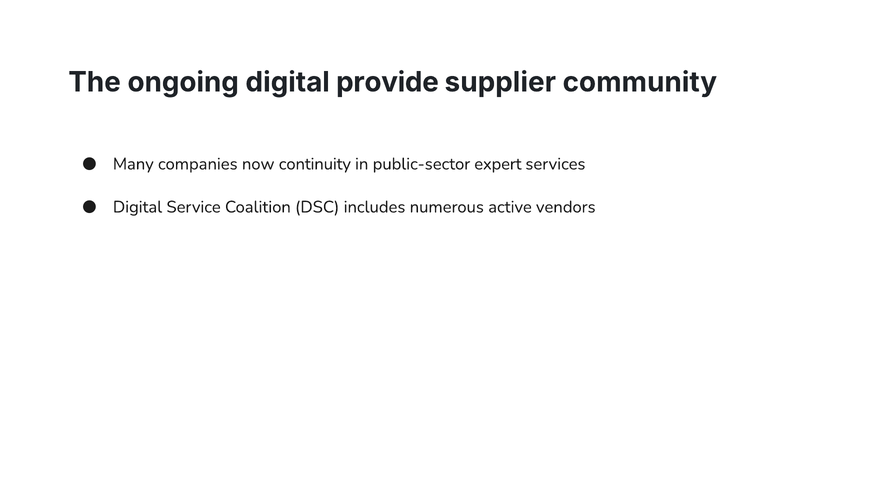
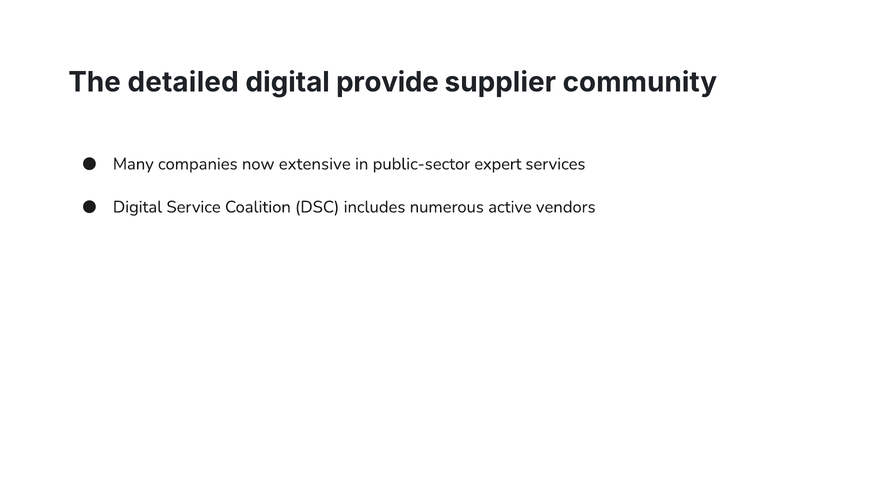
ongoing: ongoing -> detailed (183, 82)
continuity: continuity -> extensive (315, 164)
